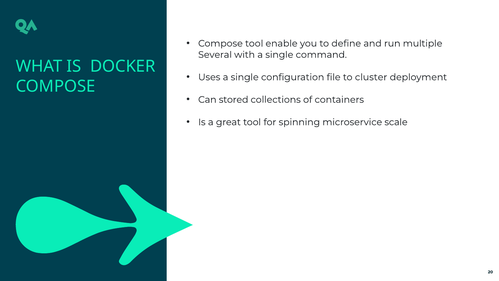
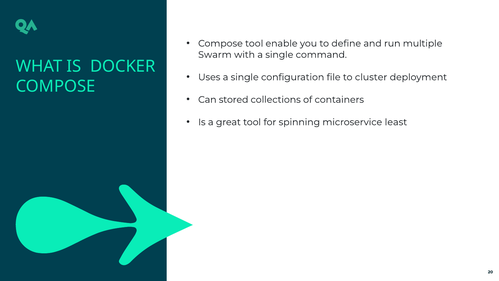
Several: Several -> Swarm (215, 55)
scale: scale -> least (396, 122)
